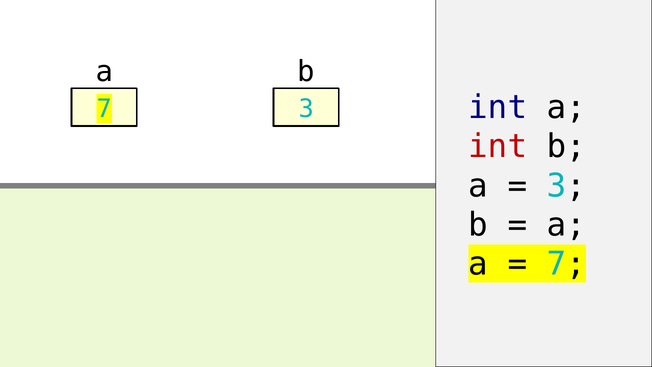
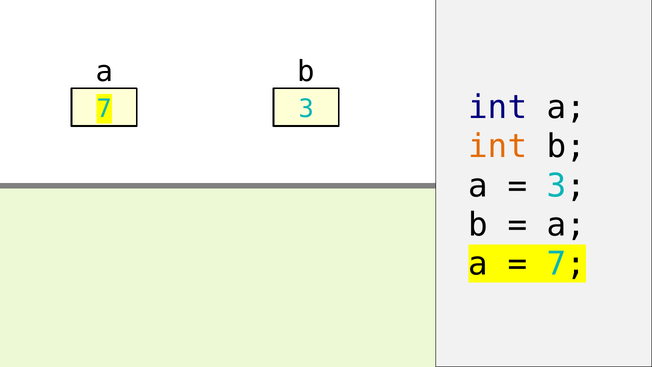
int colour: red -> orange (498, 147)
